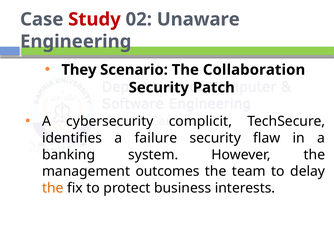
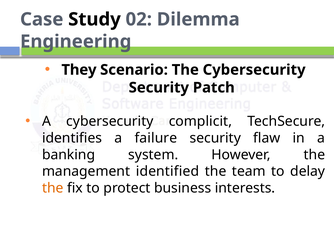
Study colour: red -> black (94, 19)
Unaware: Unaware -> Dilemma (198, 19)
The Collaboration: Collaboration -> Cybersecurity (254, 70)
outcomes: outcomes -> identified (167, 172)
